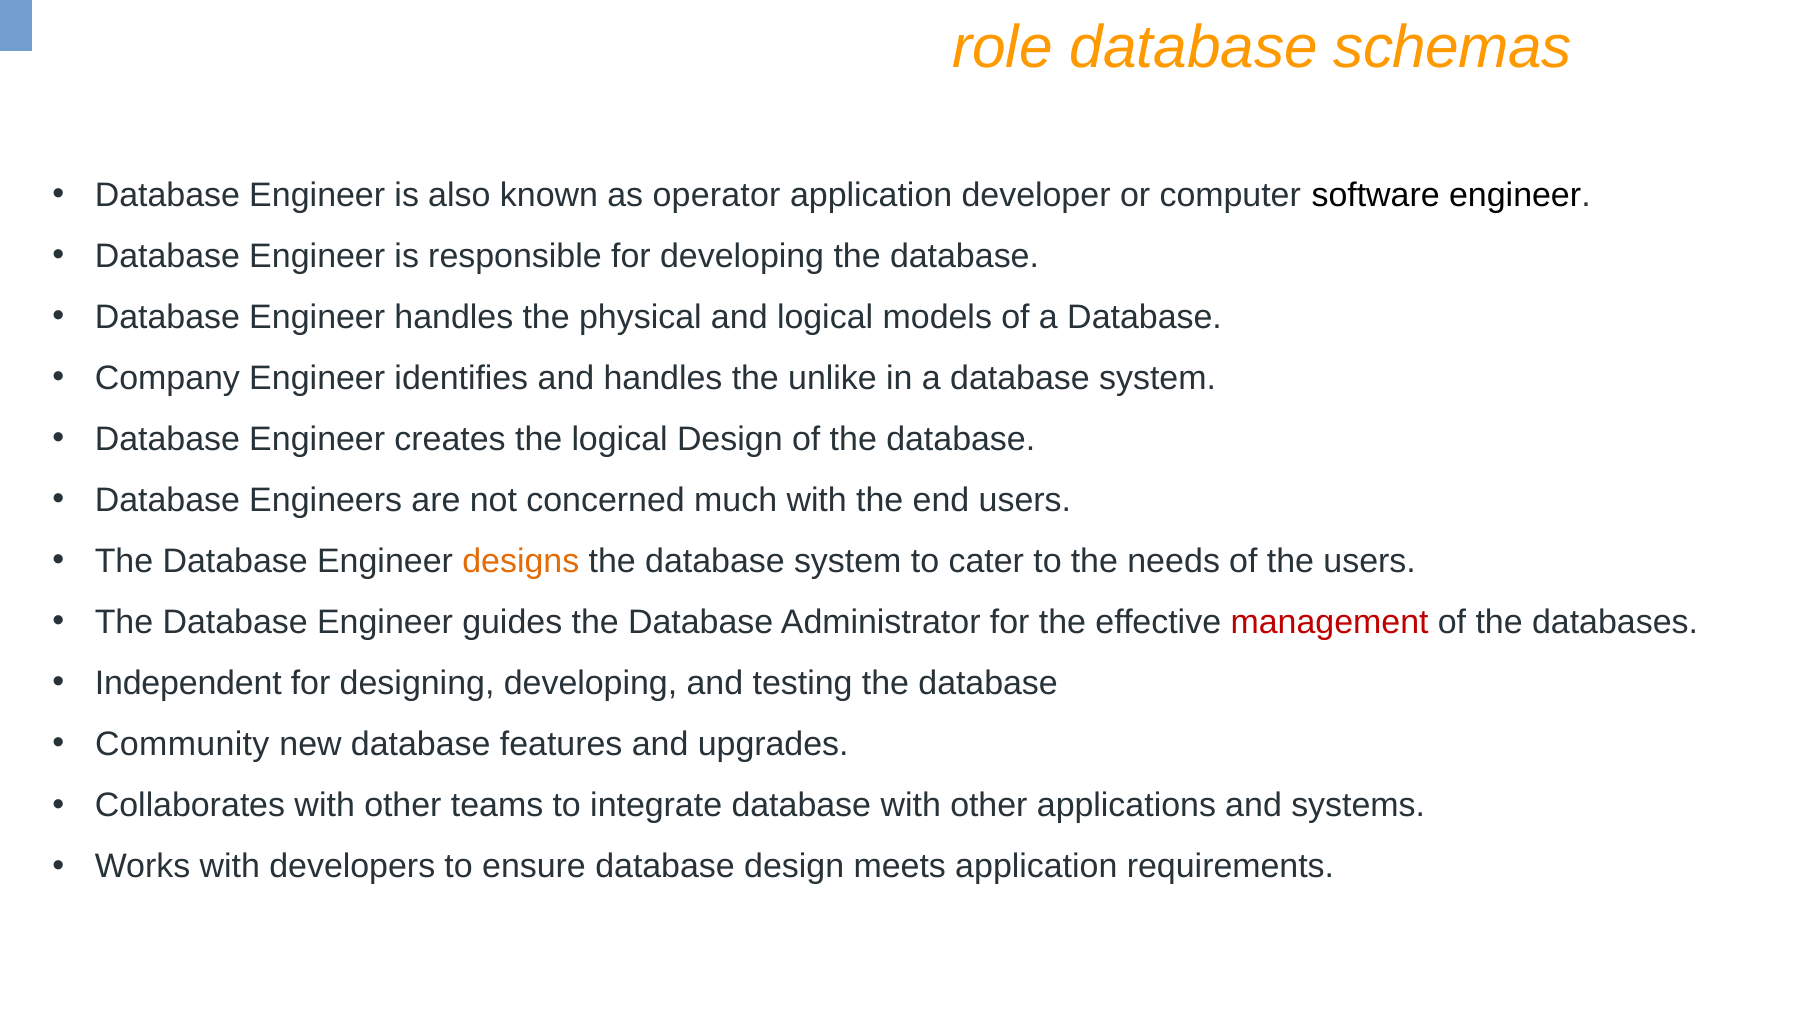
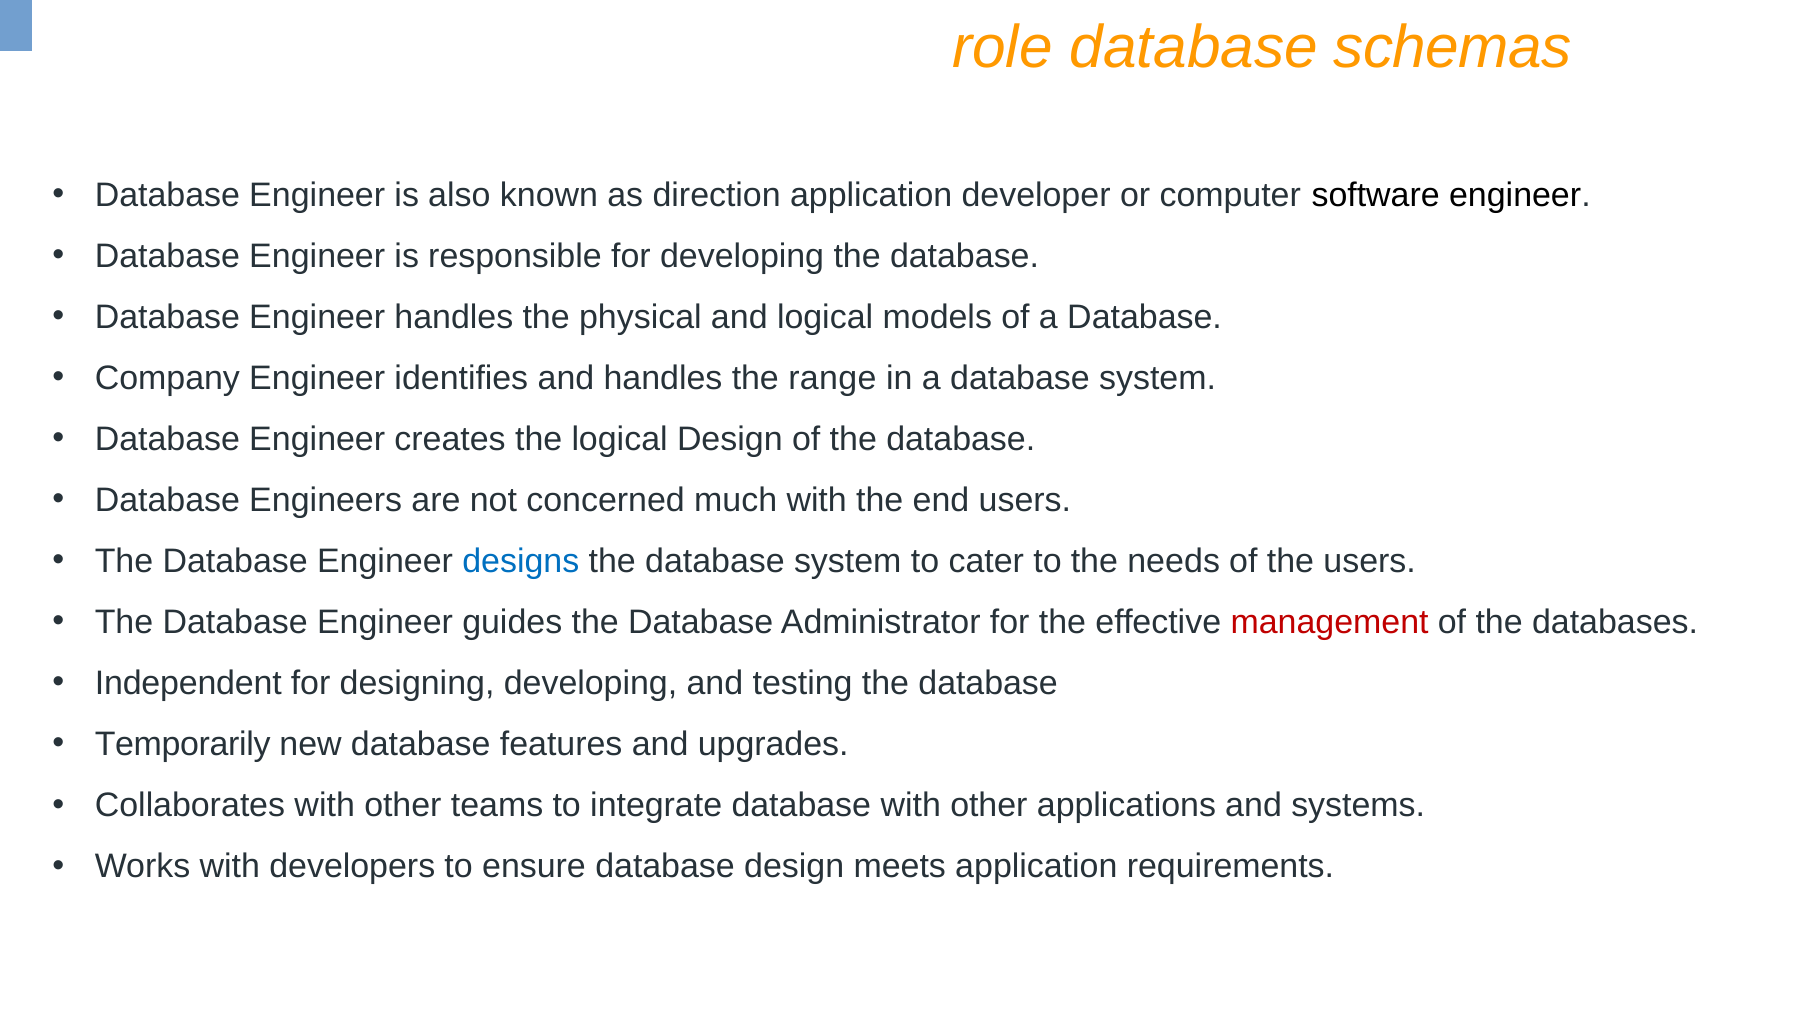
operator: operator -> direction (717, 195)
unlike: unlike -> range (832, 378)
designs colour: orange -> blue (521, 561)
Community: Community -> Temporarily (183, 745)
